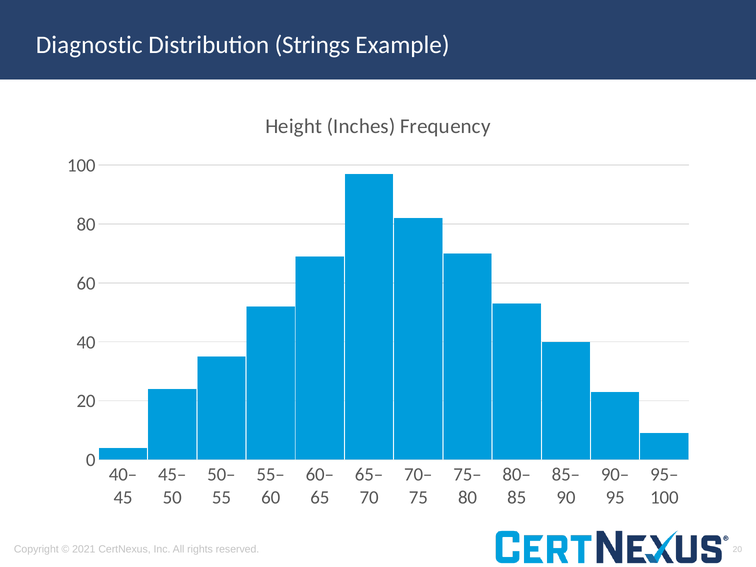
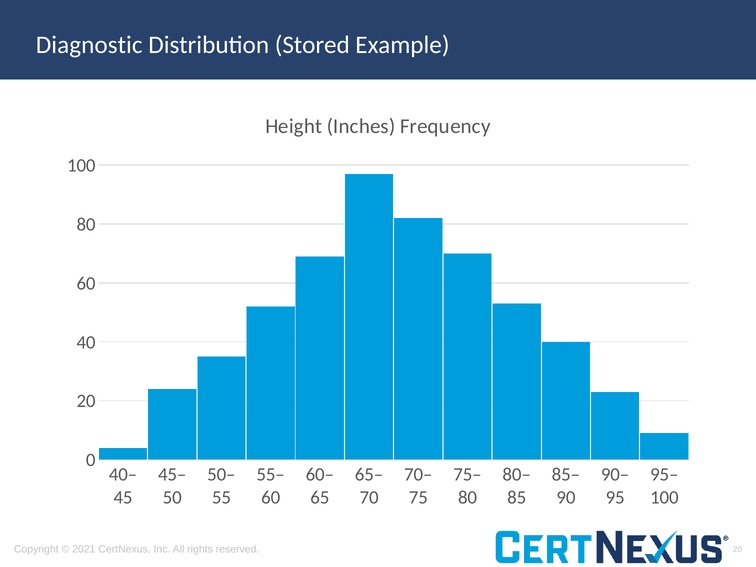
Strings: Strings -> Stored (312, 45)
